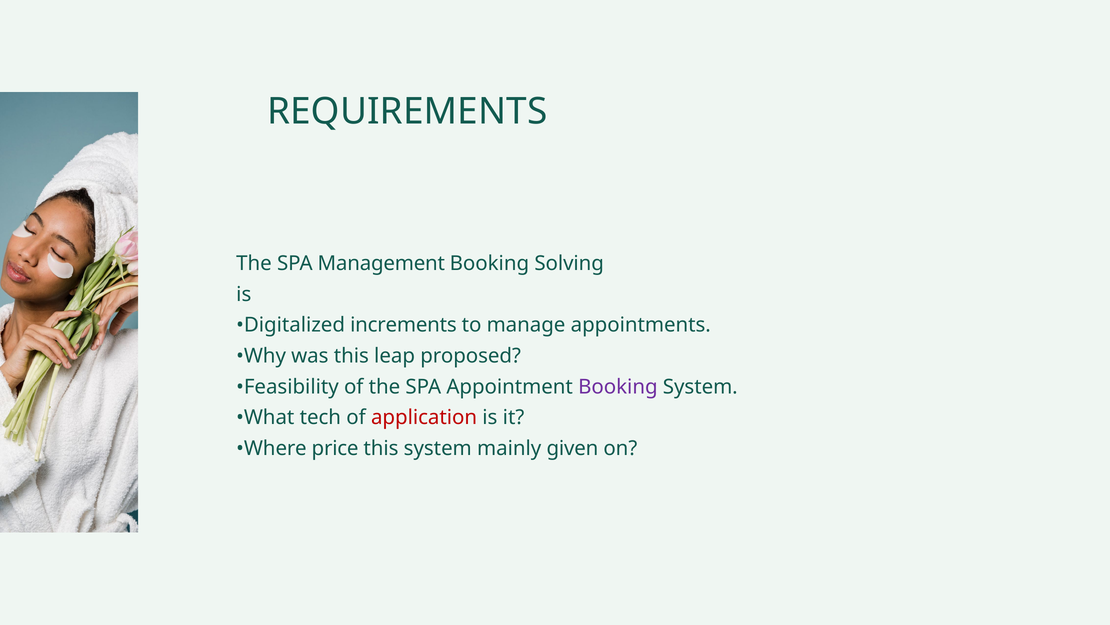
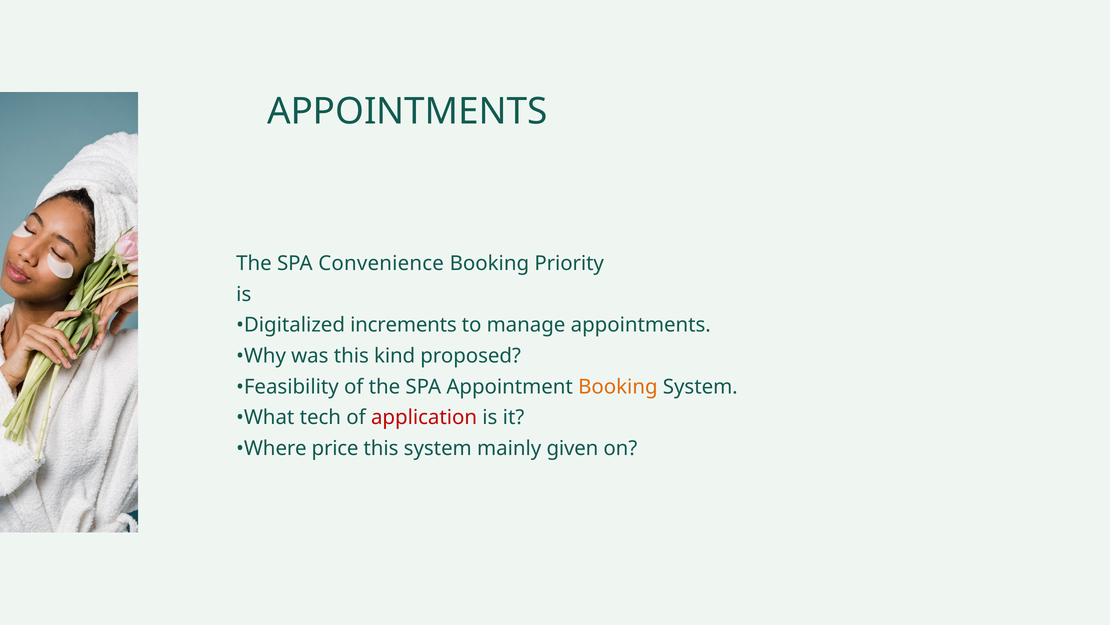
REQUIREMENTS: REQUIREMENTS -> APPOINTMENTS (407, 111)
Management: Management -> Convenience (381, 263)
Solving: Solving -> Priority (569, 263)
leap: leap -> kind (395, 356)
Booking colour: purple -> orange (618, 386)
